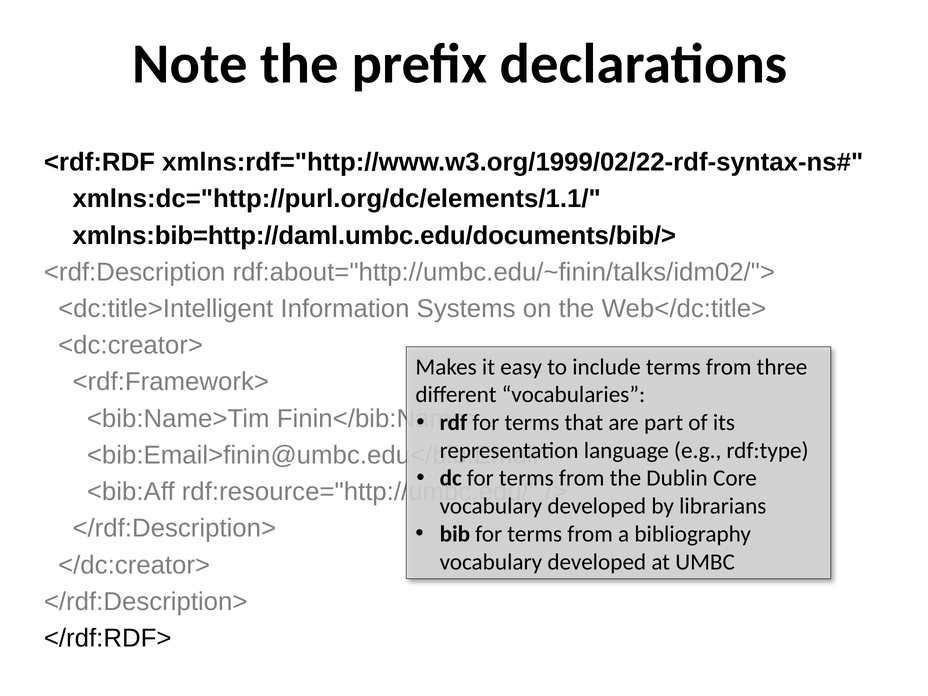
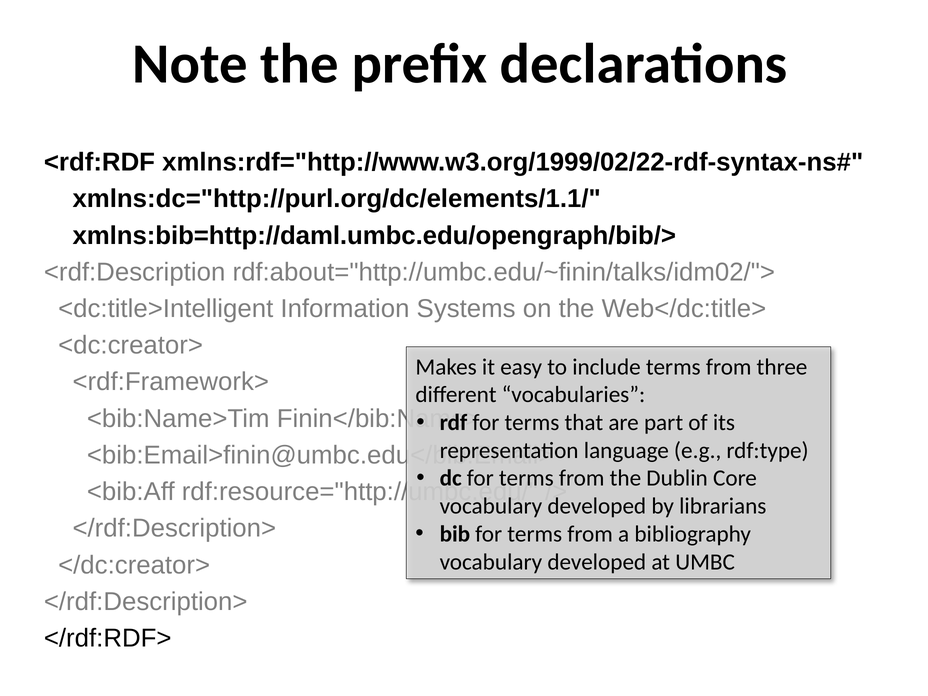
xmlns:bib=http://daml.umbc.edu/documents/bib/>: xmlns:bib=http://daml.umbc.edu/documents/bib/> -> xmlns:bib=http://daml.umbc.edu/opengraph/bib/> (374, 236)
